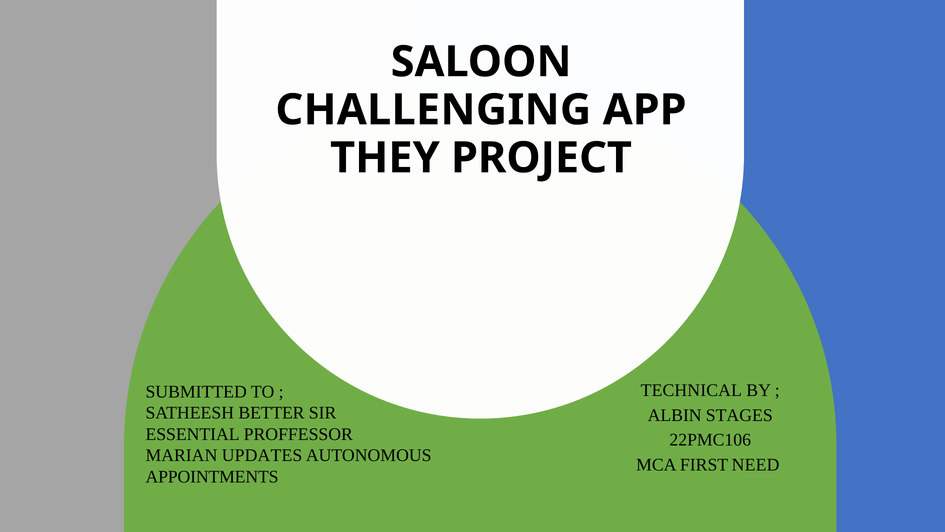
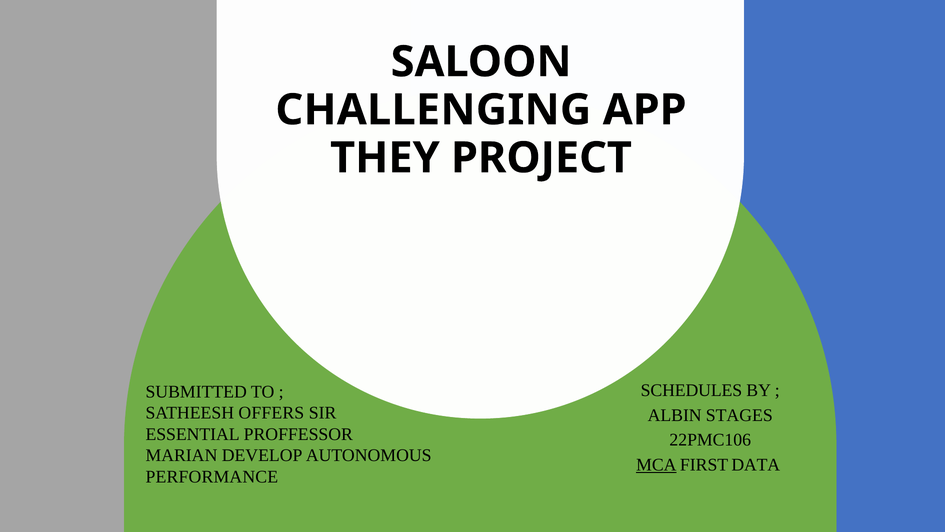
TECHNICAL: TECHNICAL -> SCHEDULES (691, 390)
BETTER: BETTER -> OFFERS (271, 413)
UPDATES: UPDATES -> DEVELOP (262, 455)
MCA underline: none -> present (656, 464)
NEED: NEED -> DATA (756, 464)
APPOINTMENTS: APPOINTMENTS -> PERFORMANCE (212, 476)
